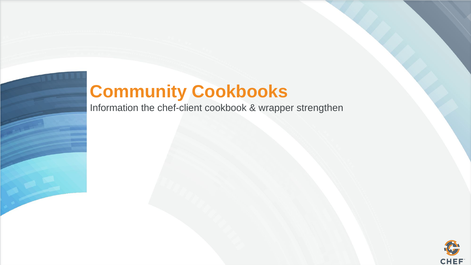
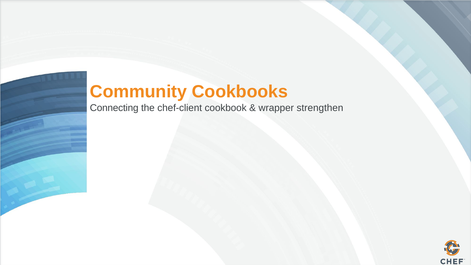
Information: Information -> Connecting (114, 108)
